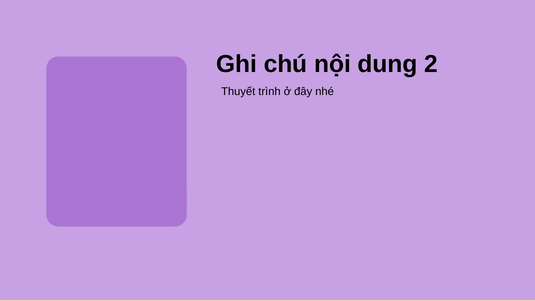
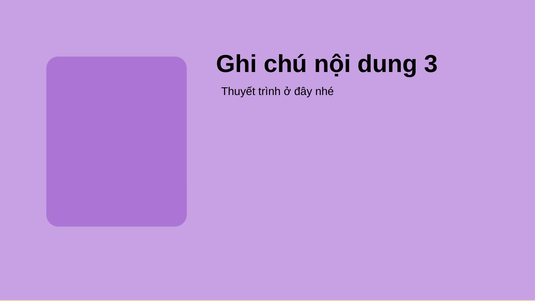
2: 2 -> 3 (431, 64)
